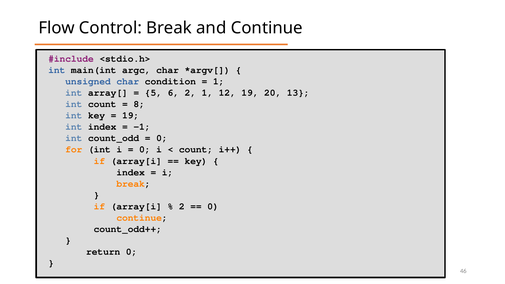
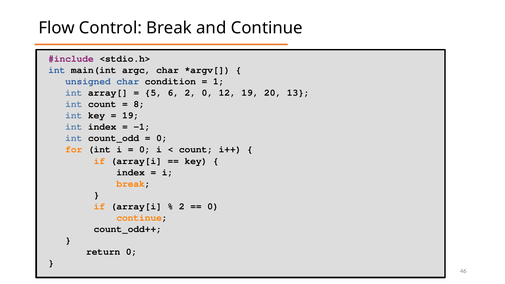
2 1: 1 -> 0 (207, 93)
